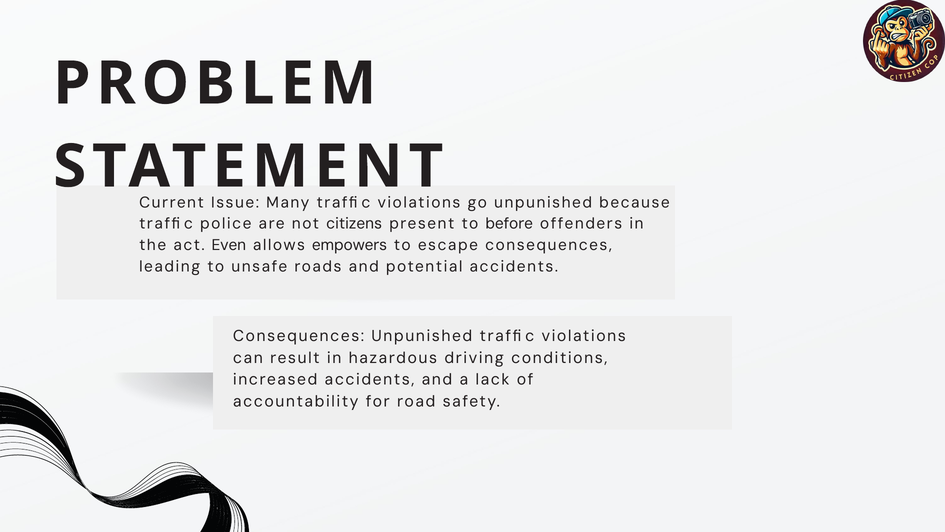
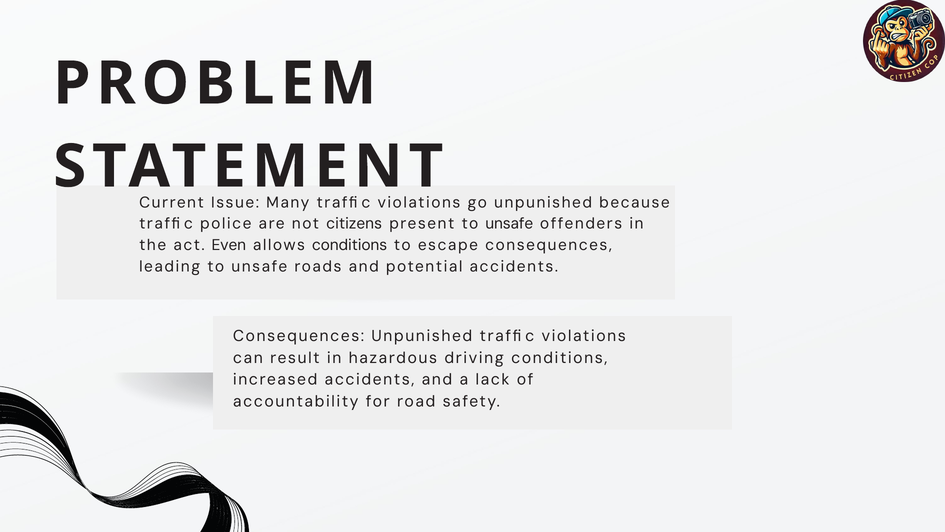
present to before: before -> unsafe (509, 224)
allows empowers: empowers -> conditions (350, 245)
